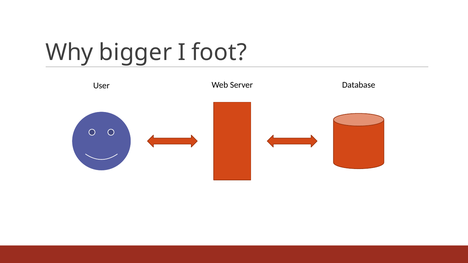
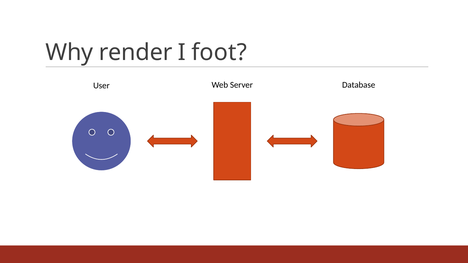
bigger: bigger -> render (136, 52)
